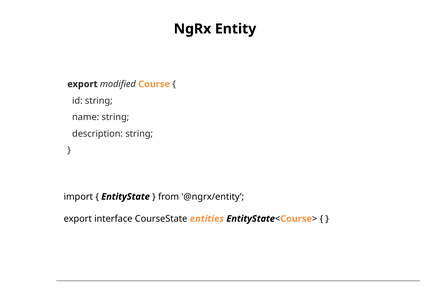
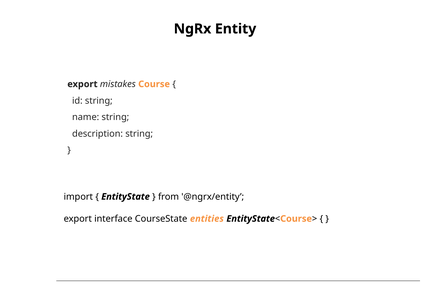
modified: modified -> mistakes (118, 84)
